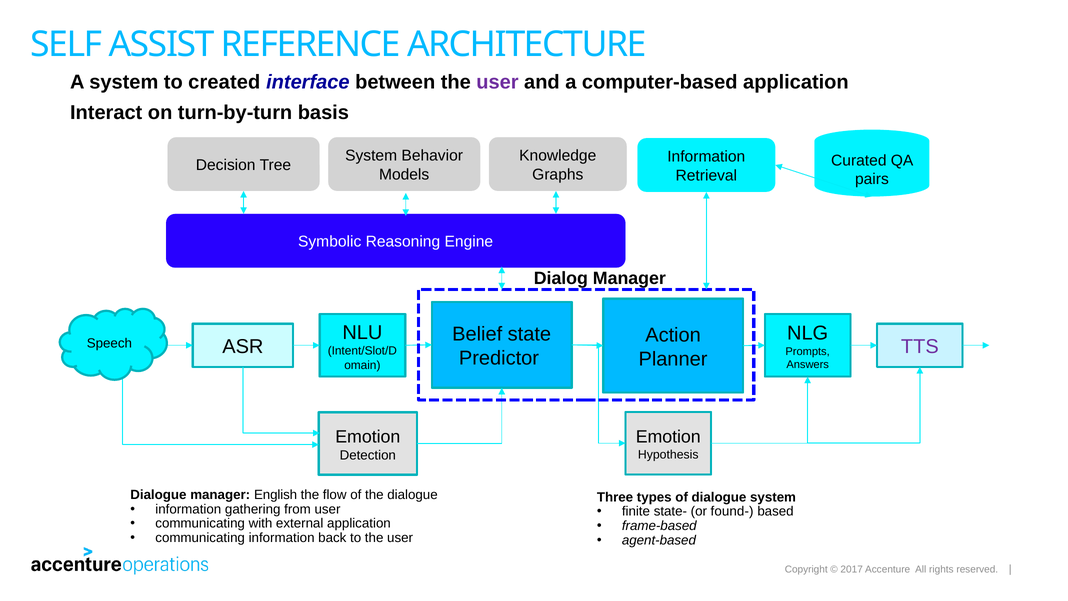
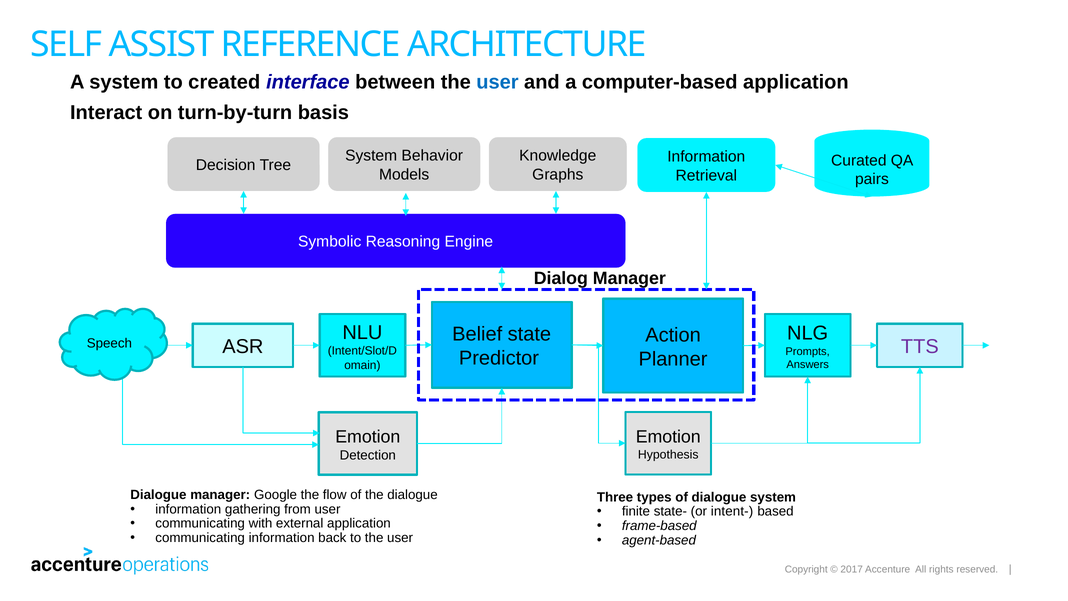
user colour: purple -> blue (497, 82)
English: English -> Google (276, 495)
found-: found- -> intent- (732, 511)
